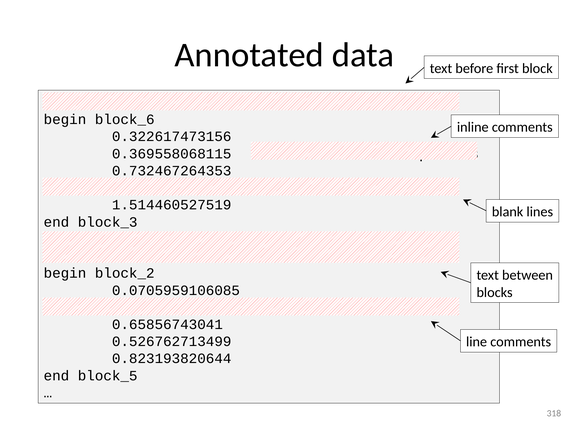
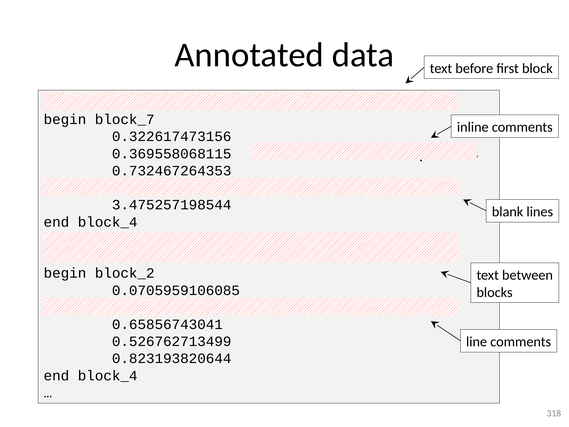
block_6: block_6 -> block_7 (125, 119)
1.514460527519: 1.514460527519 -> 3.475257198544 (172, 205)
block_3: block_3 -> block_4 (108, 222)
block_5: block_5 -> block_4 (108, 375)
